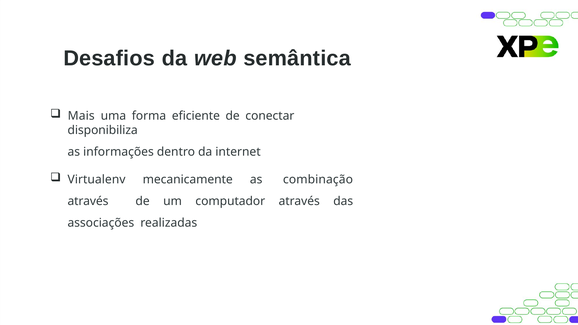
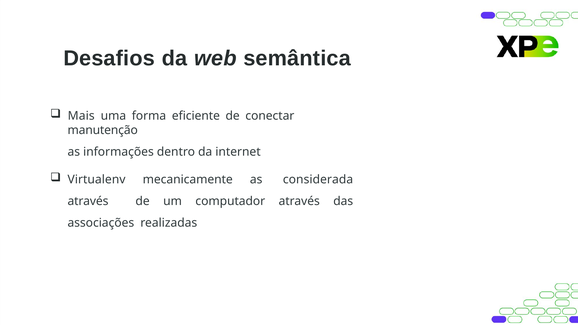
disponibiliza: disponibiliza -> manutenção (103, 130)
combinação: combinação -> considerada (318, 180)
